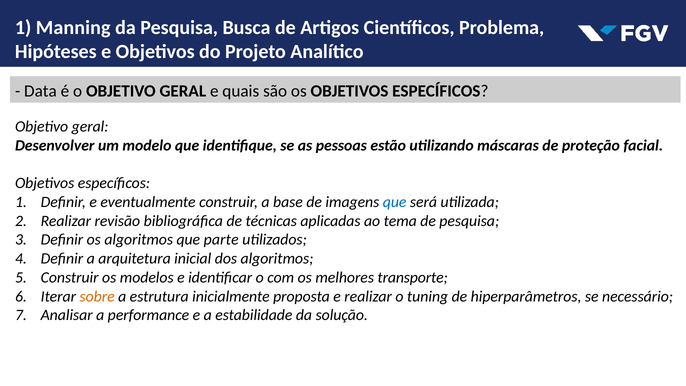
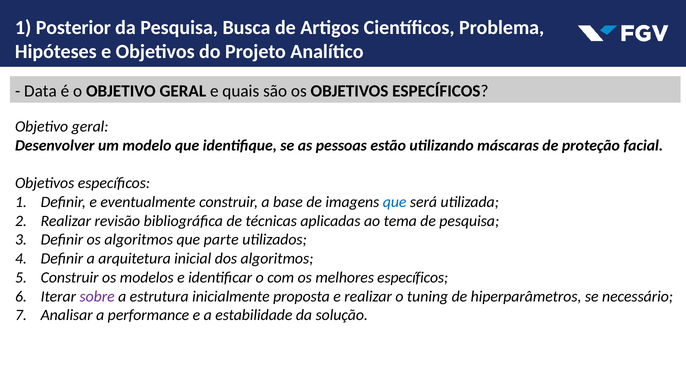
Manning: Manning -> Posterior (73, 28)
melhores transporte: transporte -> específicos (413, 277)
sobre colour: orange -> purple (97, 296)
